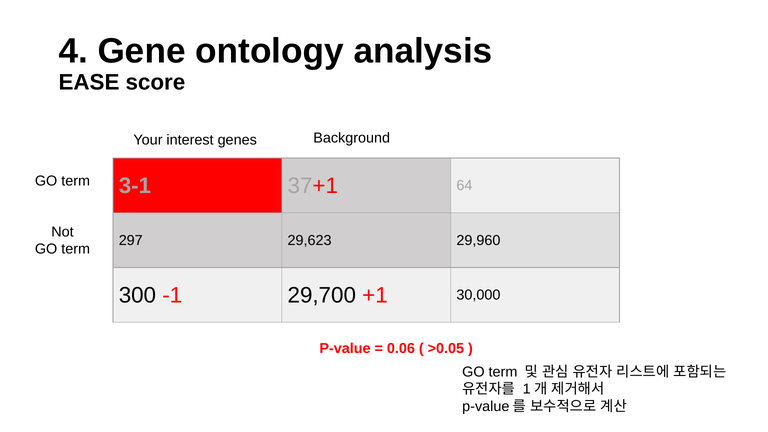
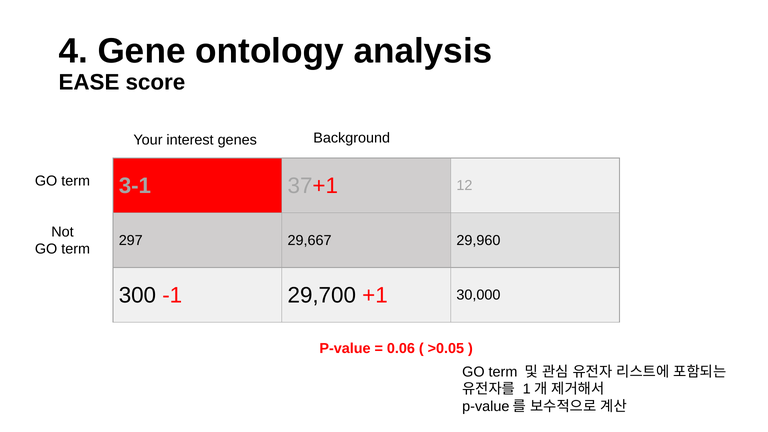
64: 64 -> 12 (464, 186)
29,623: 29,623 -> 29,667 (310, 240)
